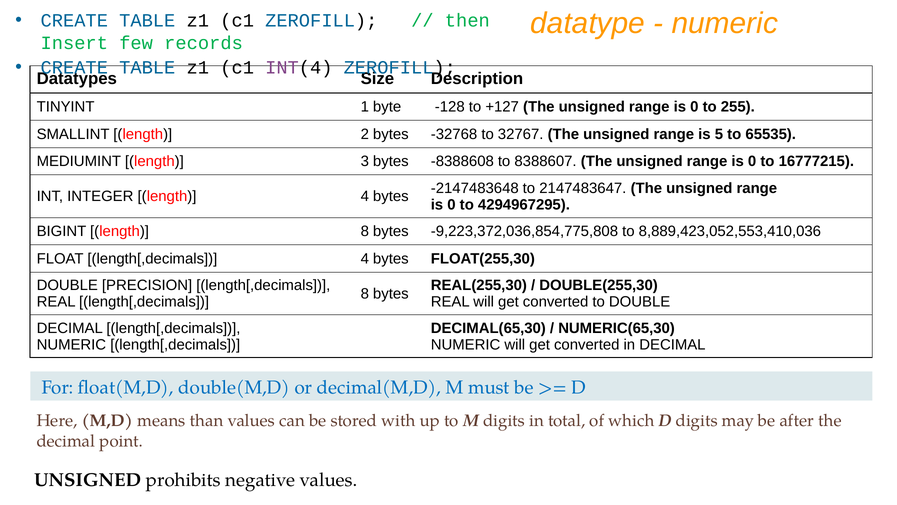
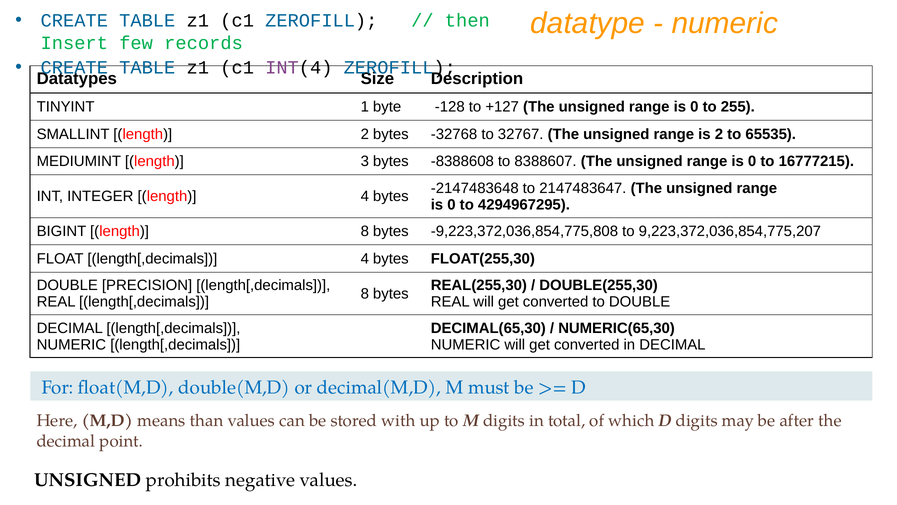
is 5: 5 -> 2 (719, 134)
8,889,423,052,553,410,036: 8,889,423,052,553,410,036 -> 9,223,372,036,854,775,207 (730, 231)
